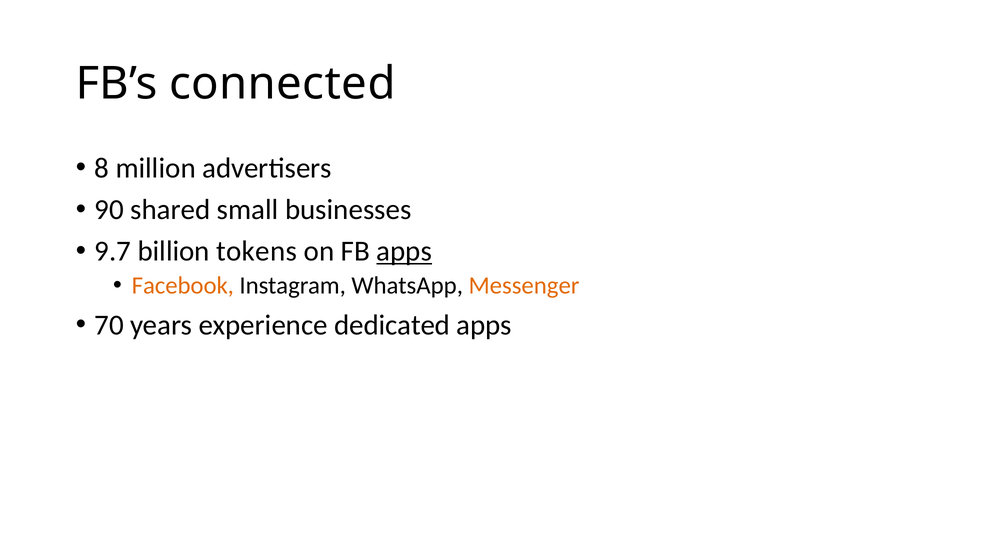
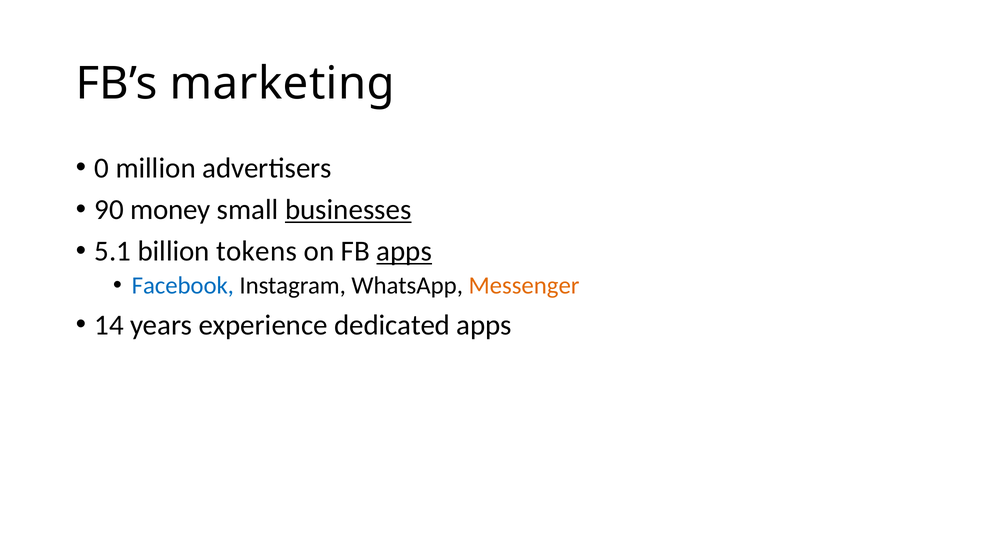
connected: connected -> marketing (282, 83)
8: 8 -> 0 (102, 168)
shared: shared -> money (170, 210)
businesses underline: none -> present (348, 210)
9.7: 9.7 -> 5.1 (113, 251)
Facebook colour: orange -> blue (183, 286)
70: 70 -> 14 (109, 325)
